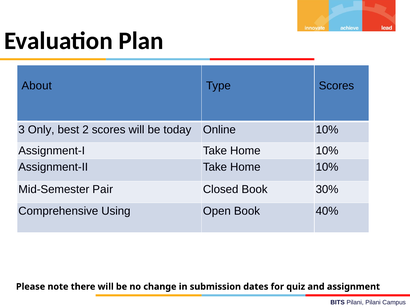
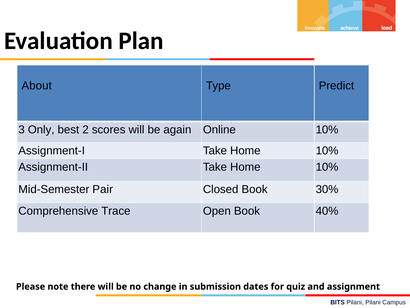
Type Scores: Scores -> Predict (336, 86)
today: today -> again (177, 129)
Using: Using -> Trace (116, 211)
